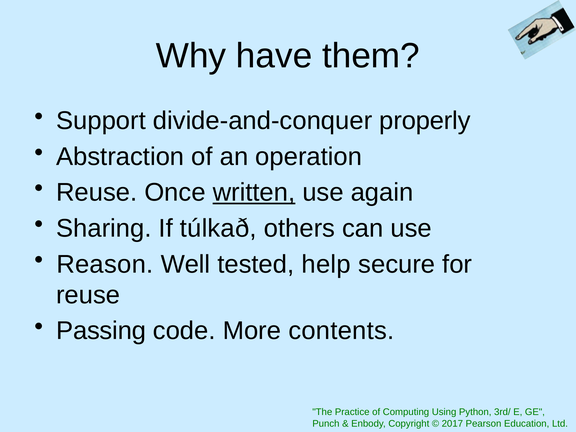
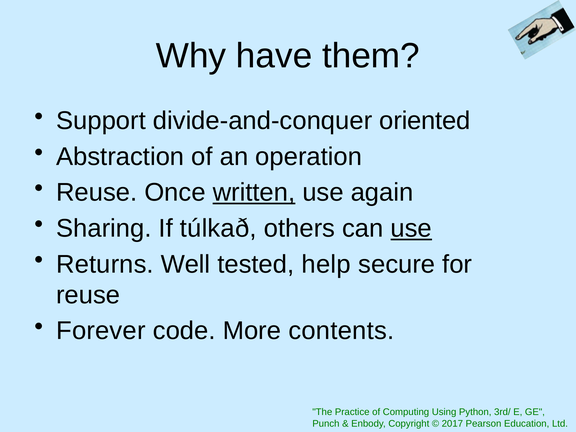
properly: properly -> oriented (425, 121)
use underline: none -> present (411, 228)
Reason: Reason -> Returns (105, 264)
Passing: Passing -> Forever (101, 331)
